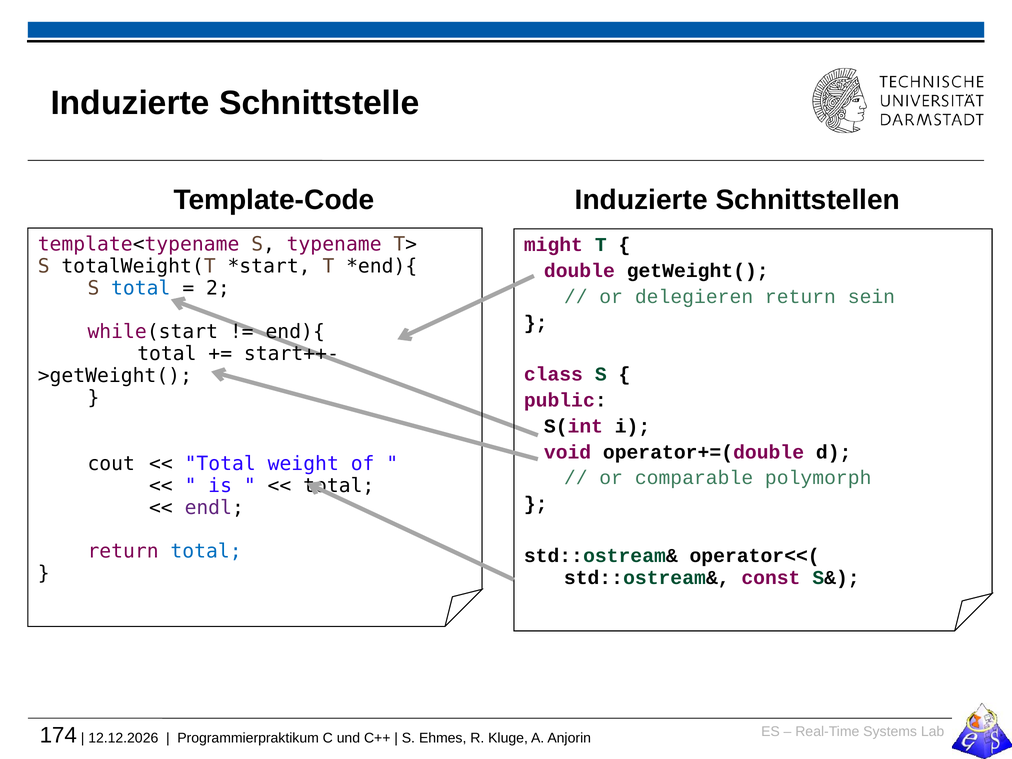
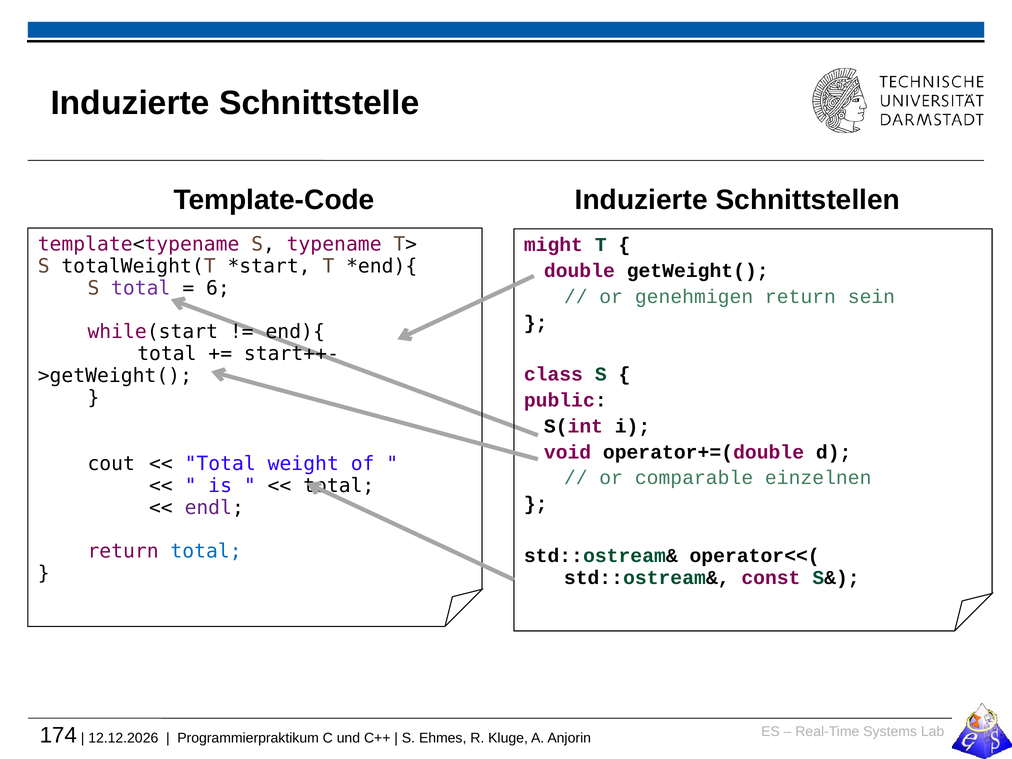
total colour: blue -> purple (141, 288)
2: 2 -> 6 (218, 288)
delegieren: delegieren -> genehmigen (694, 297)
polymorph: polymorph -> einzelnen (818, 478)
